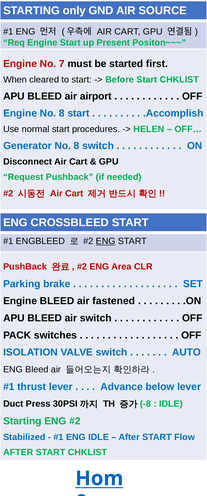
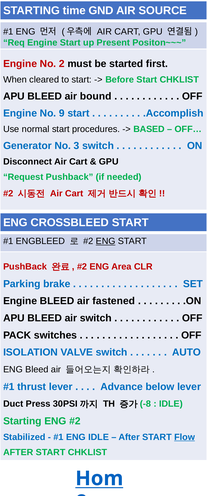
only: only -> time (74, 10)
7: 7 -> 2 (62, 64)
airport: airport -> bound (96, 96)
Engine No 8: 8 -> 9 (62, 113)
HELEN: HELEN -> BASED (149, 129)
Generator No 8: 8 -> 3 (76, 145)
Flow underline: none -> present (185, 436)
